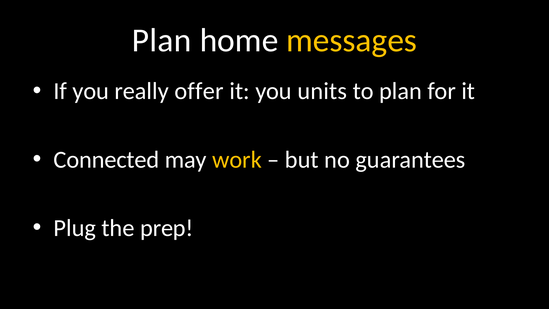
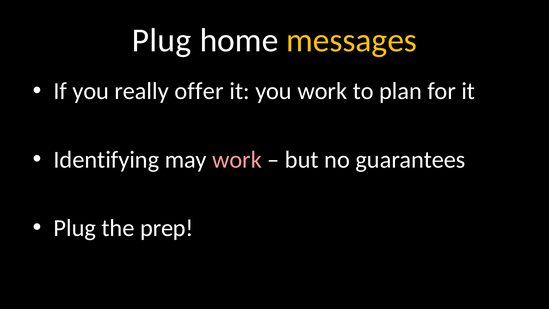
Plan: Plan -> Plug (162, 40)
you units: units -> work (322, 91)
Connected: Connected -> Identifying (106, 160)
work colour: yellow -> pink (237, 160)
